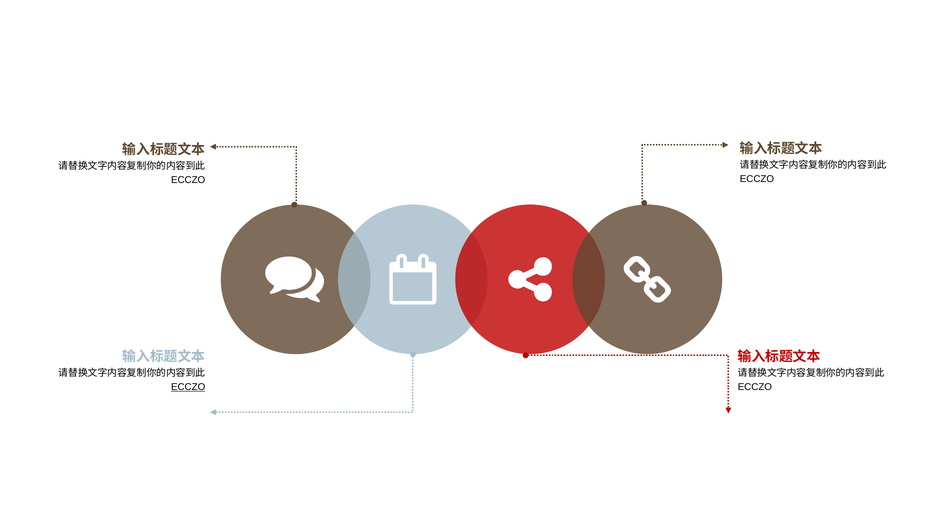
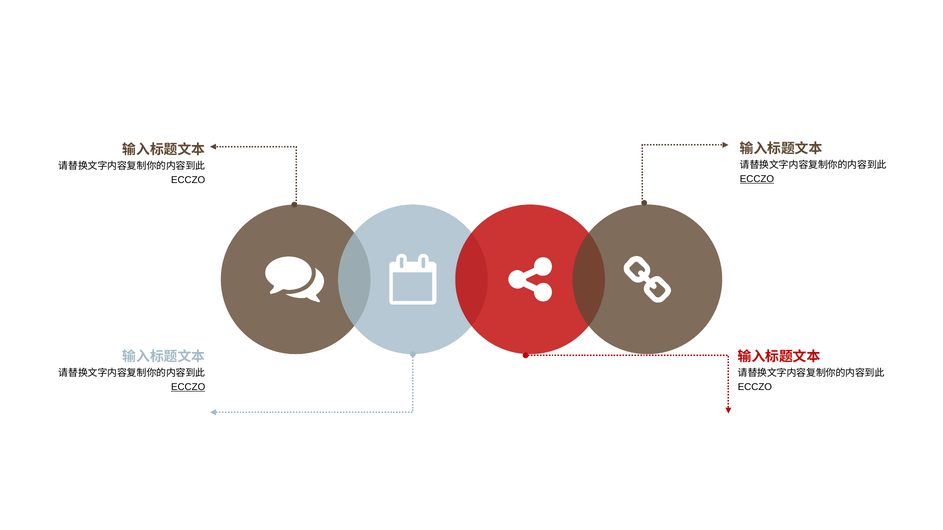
ECCZO underline: none -> present (757, 179)
